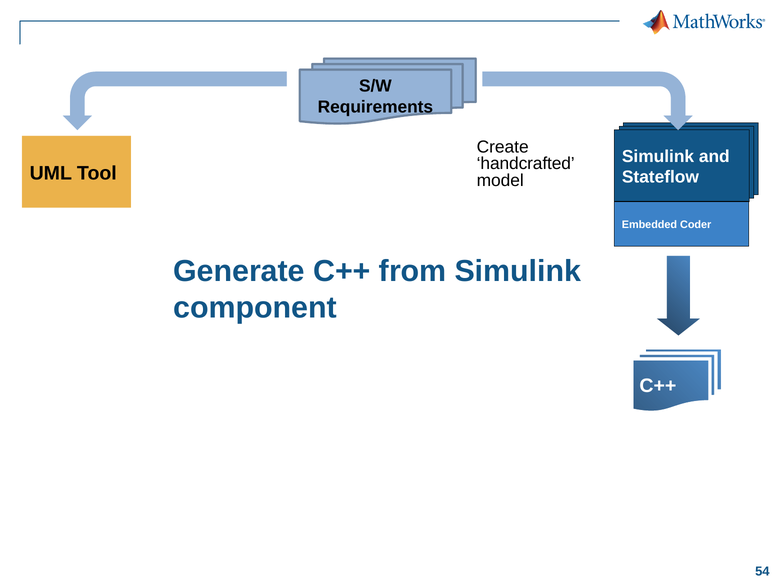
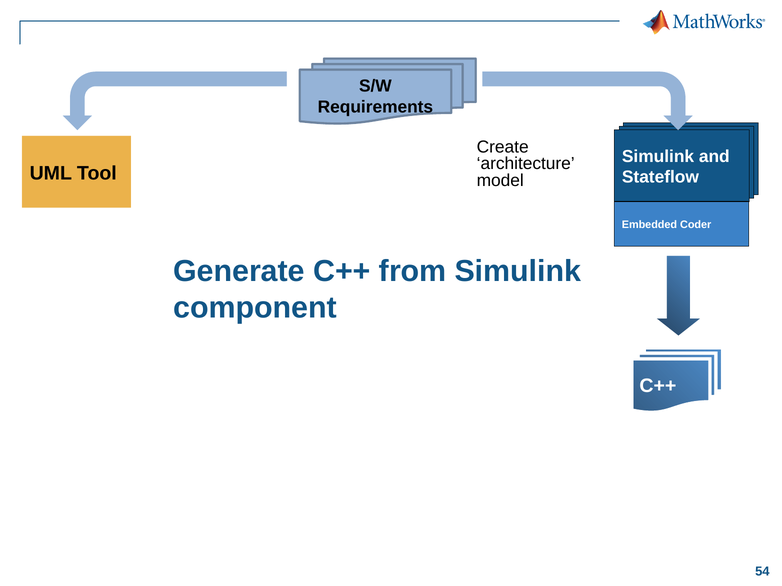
handcrafted: handcrafted -> architecture (526, 164)
